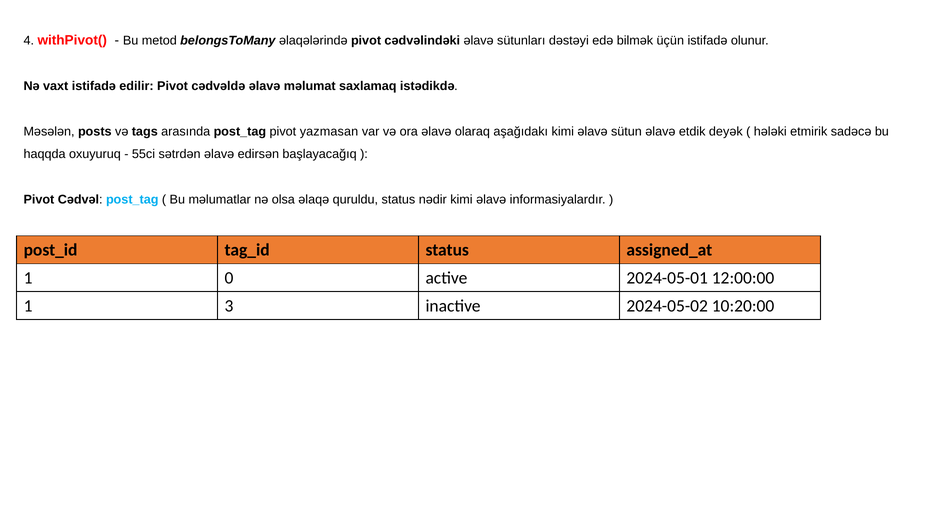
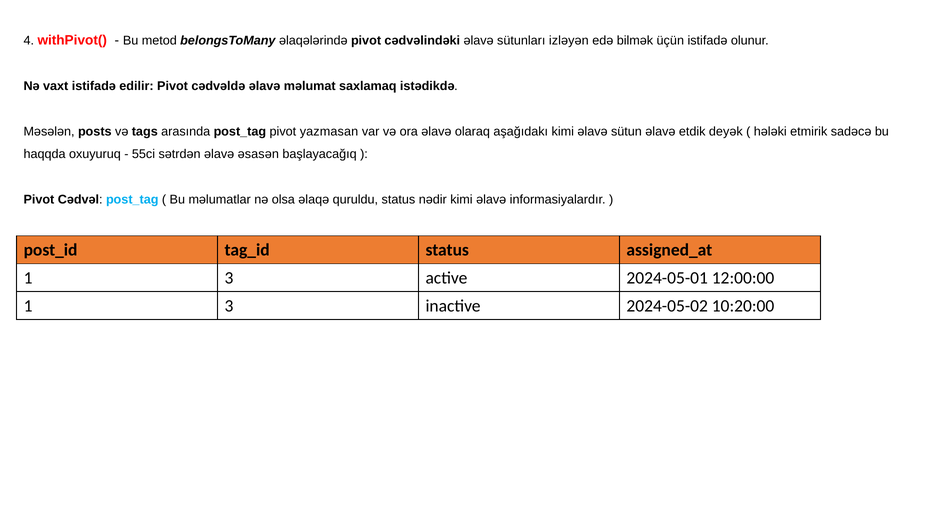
dəstəyi: dəstəyi -> izləyən (569, 40)
edirsən: edirsən -> əsasən (258, 154)
0: 0 -> 3 (229, 278)
